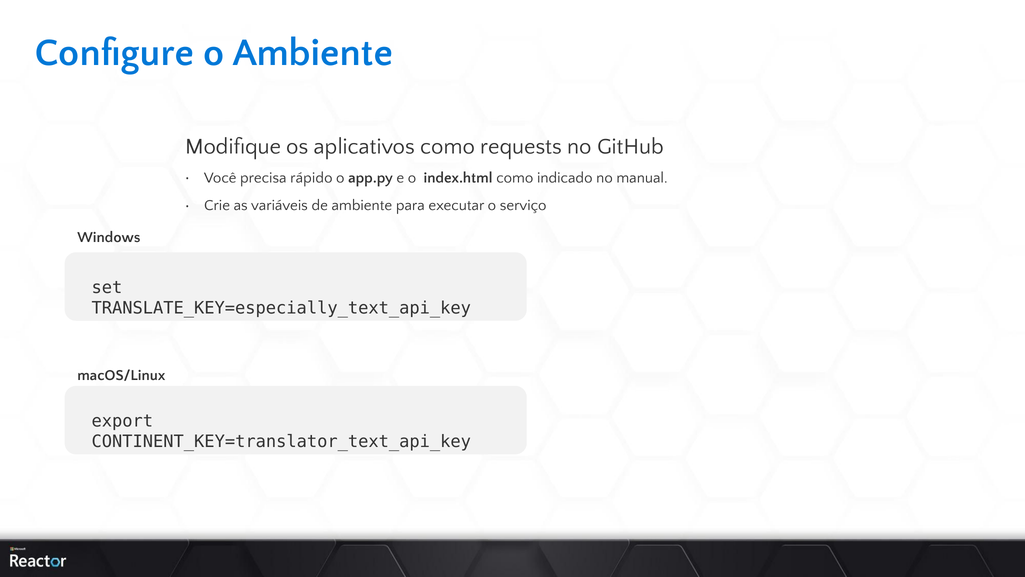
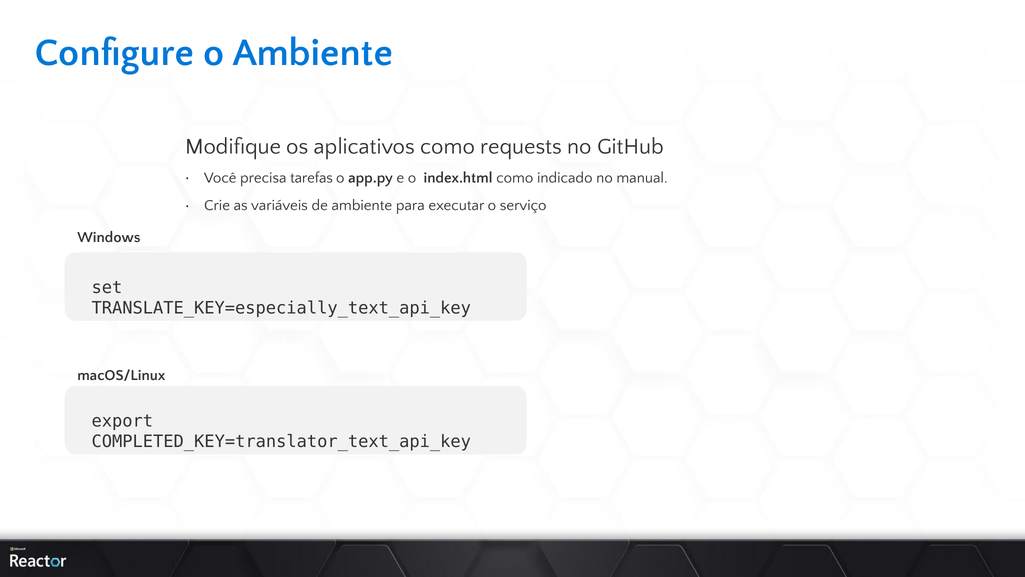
rápido: rápido -> tarefas (312, 178)
CONTINENT_KEY=translator_text_api_key: CONTINENT_KEY=translator_text_api_key -> COMPLETED_KEY=translator_text_api_key (281, 441)
